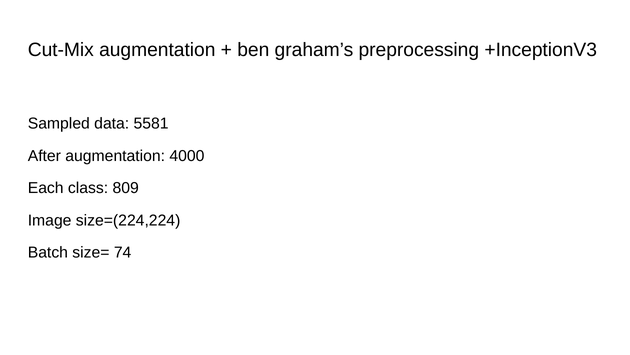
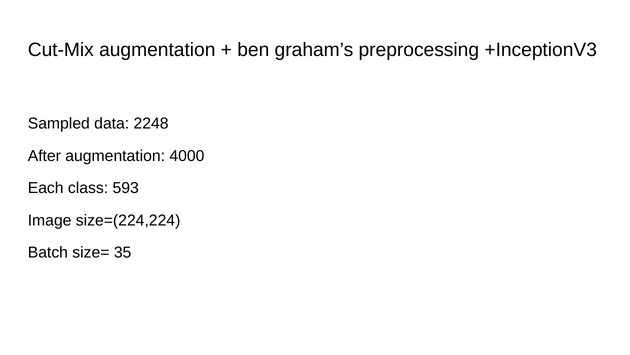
5581: 5581 -> 2248 (151, 123)
809: 809 -> 593 (126, 188)
74: 74 -> 35 (123, 252)
